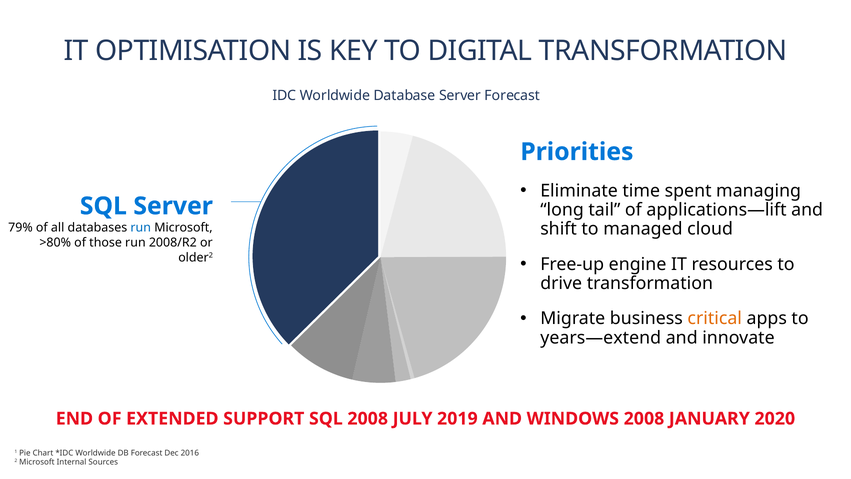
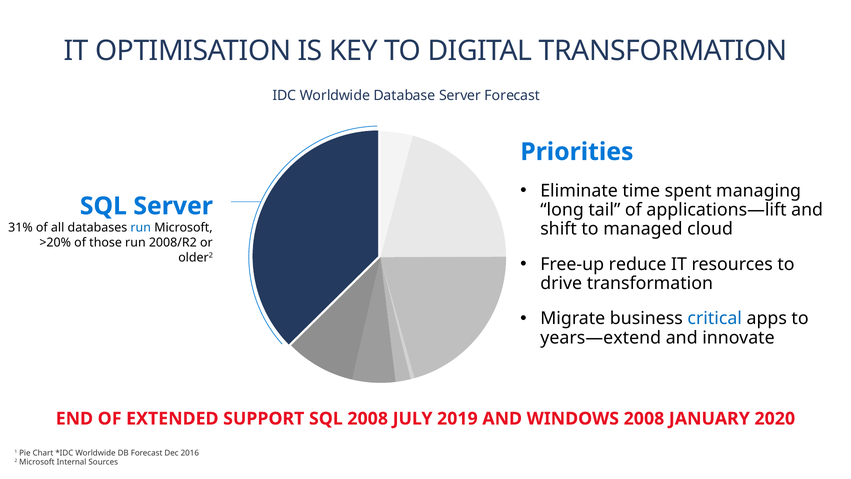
79%: 79% -> 31% (20, 227)
>80%: >80% -> >20% (55, 242)
engine: engine -> reduce (638, 264)
critical colour: orange -> blue (715, 318)
